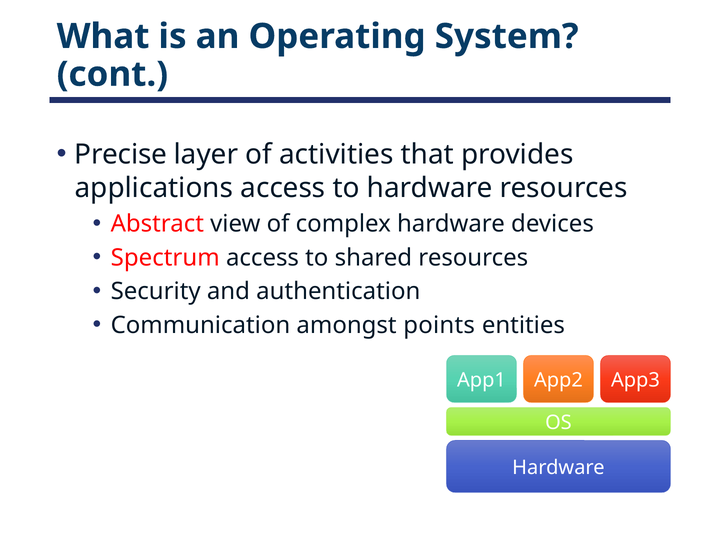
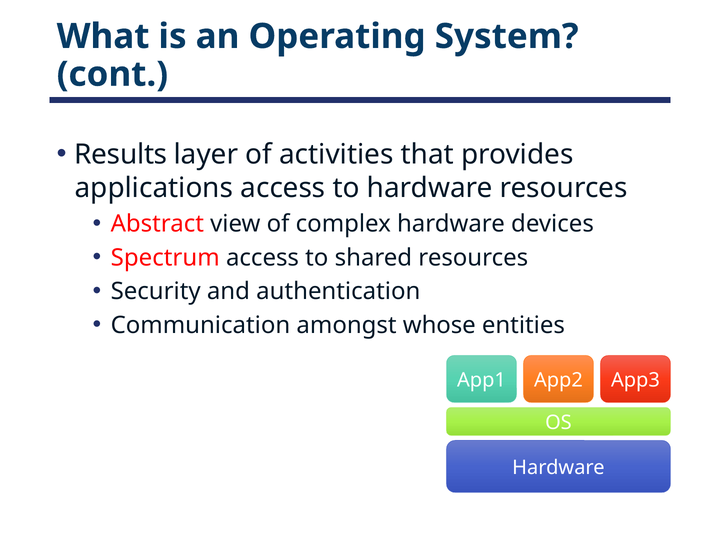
Precise: Precise -> Results (121, 154)
points: points -> whose (439, 325)
